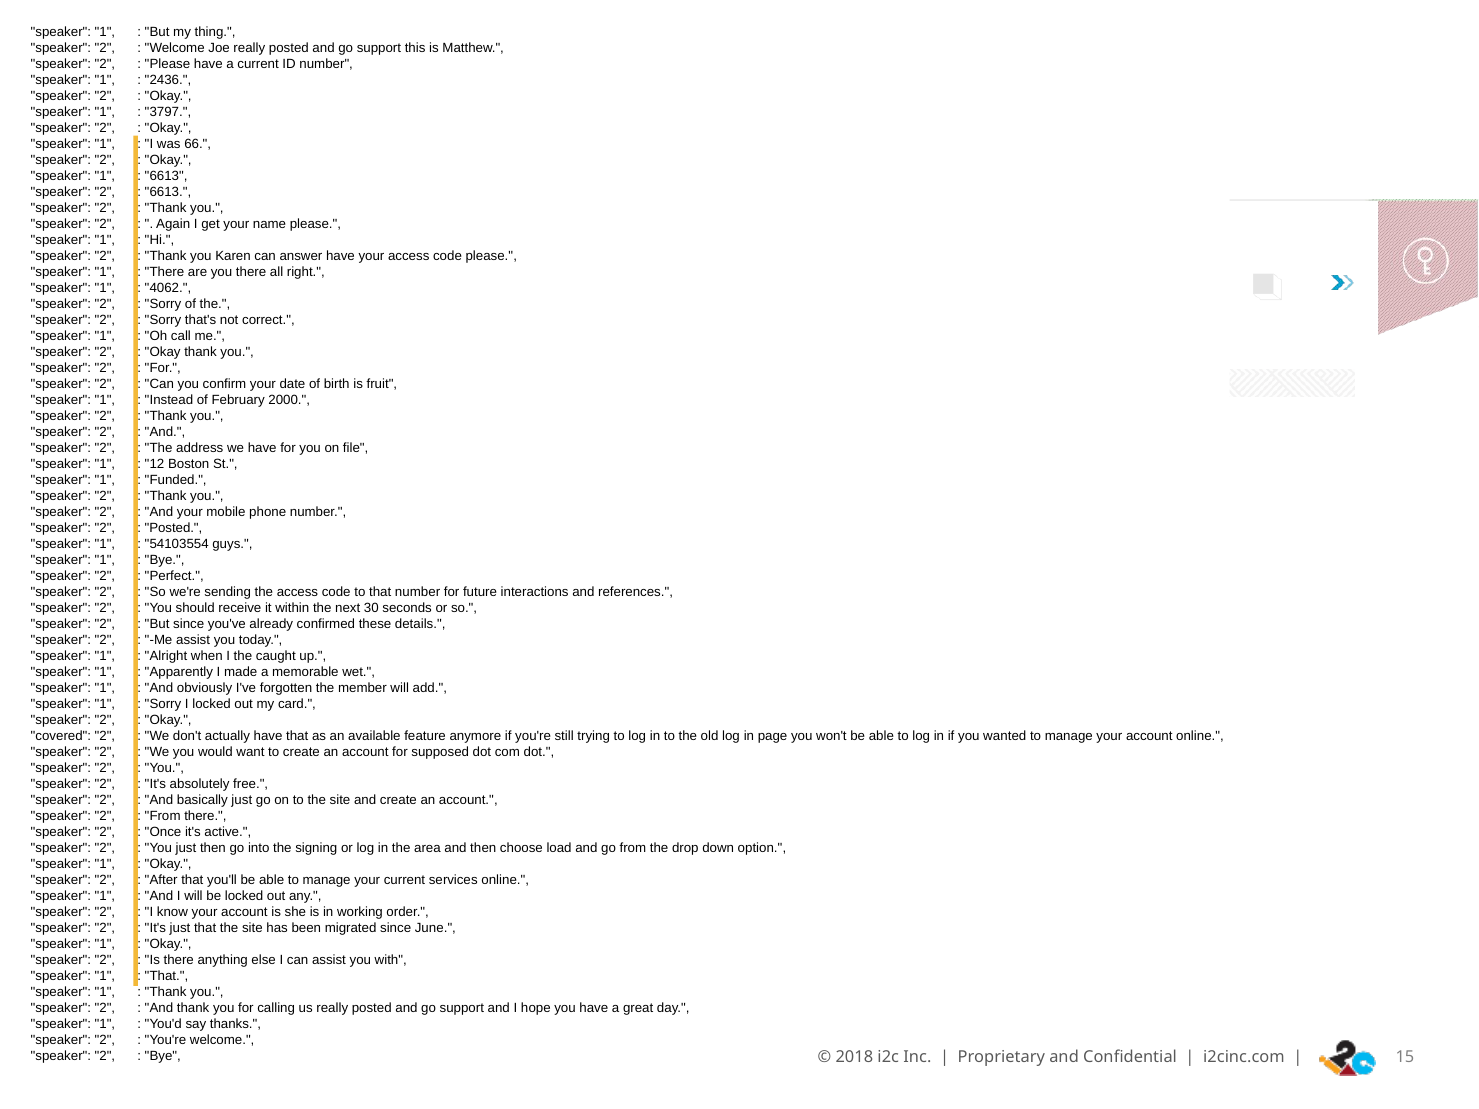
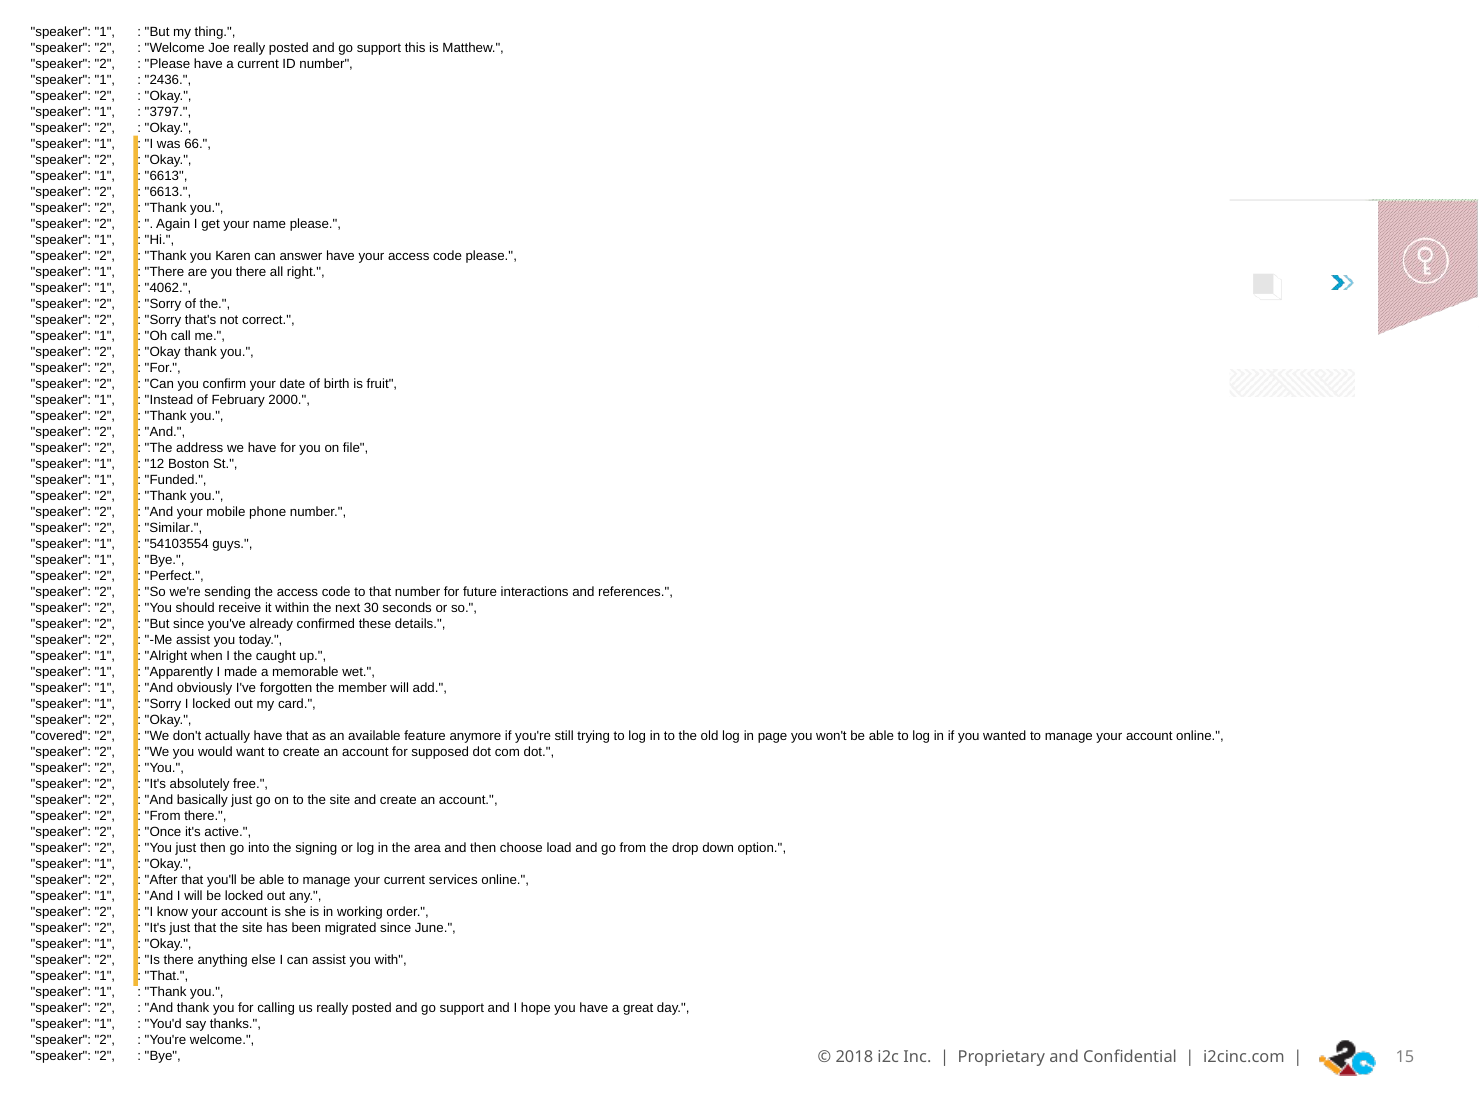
Posted: Posted -> Similar (173, 528)
